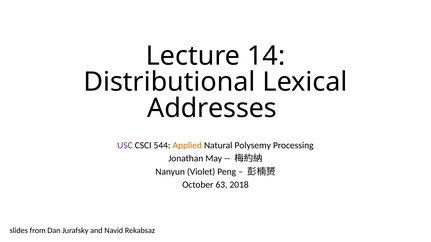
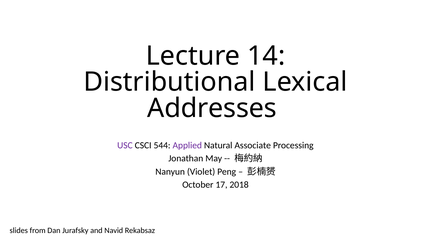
Applied colour: orange -> purple (187, 146)
Polysemy: Polysemy -> Associate (253, 146)
63: 63 -> 17 (221, 185)
